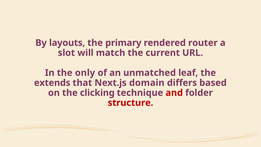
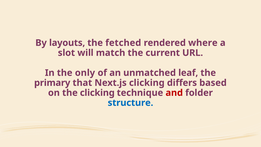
primary: primary -> fetched (123, 43)
router: router -> where (203, 43)
extends: extends -> primary (52, 83)
Next.js domain: domain -> clicking (147, 83)
structure colour: red -> blue (130, 103)
